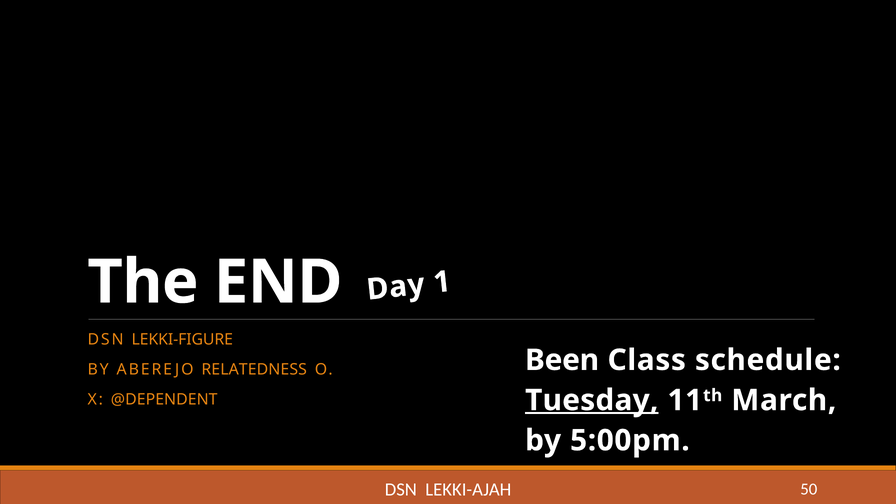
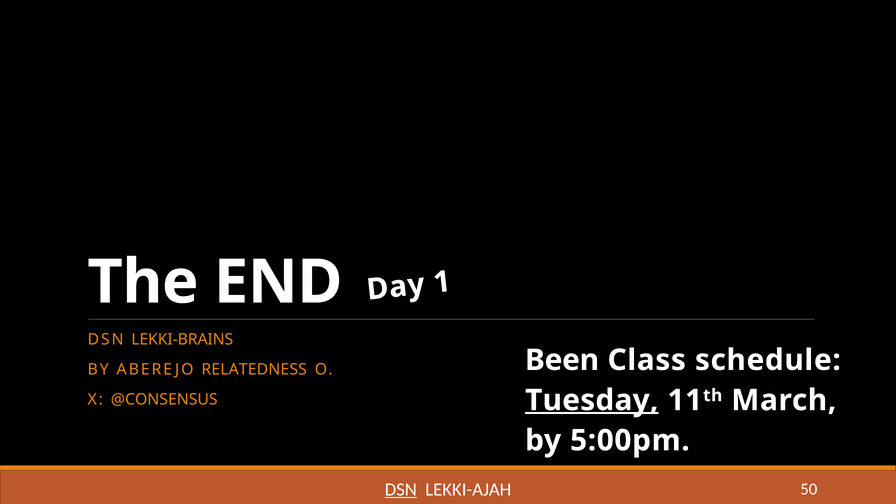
LEKKI-FIGURE: LEKKI-FIGURE -> LEKKI-BRAINS (182, 339)
@DEPENDENT: @DEPENDENT -> @CONSENSUS (164, 400)
DSN underline: none -> present (401, 489)
